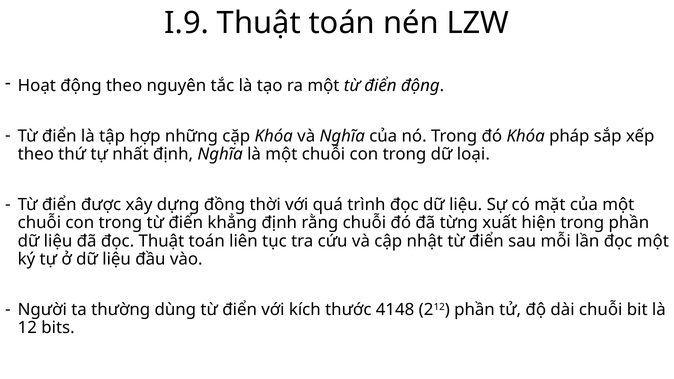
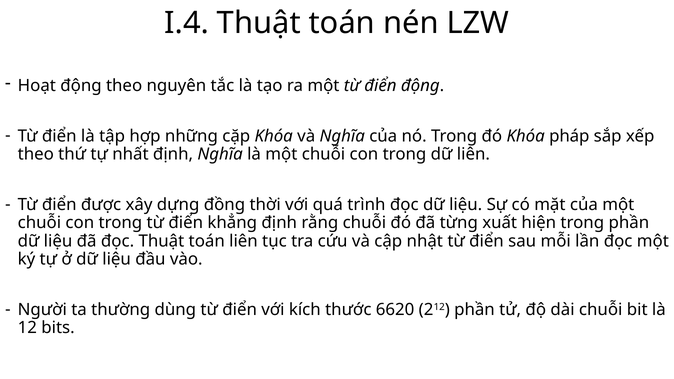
I.9: I.9 -> I.4 (187, 23)
dữ loại: loại -> liên (473, 154)
4148: 4148 -> 6620 (395, 310)
